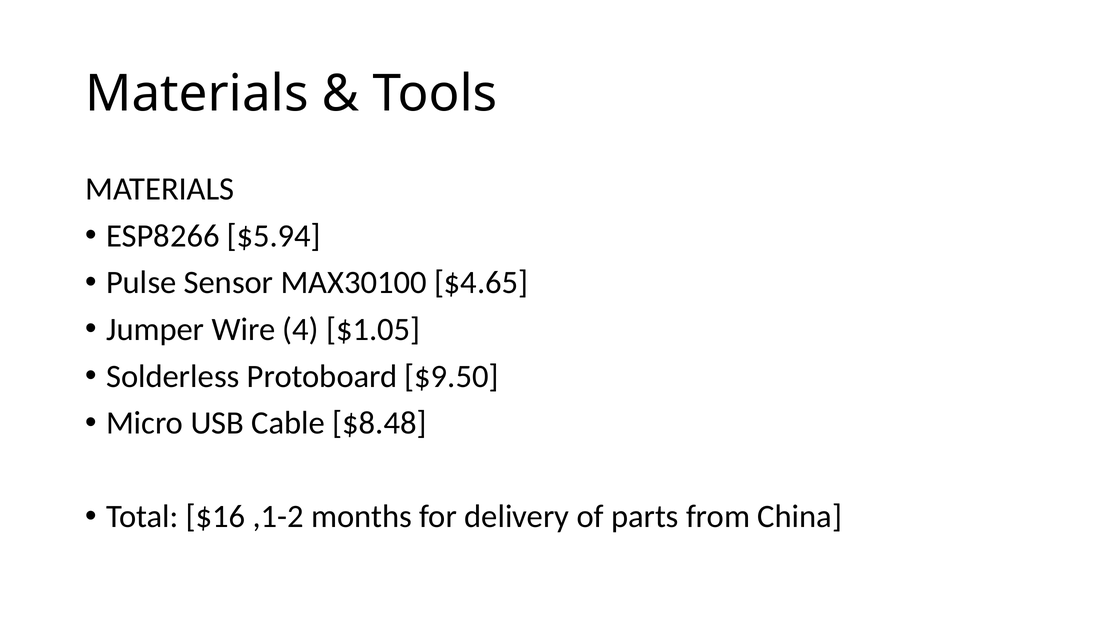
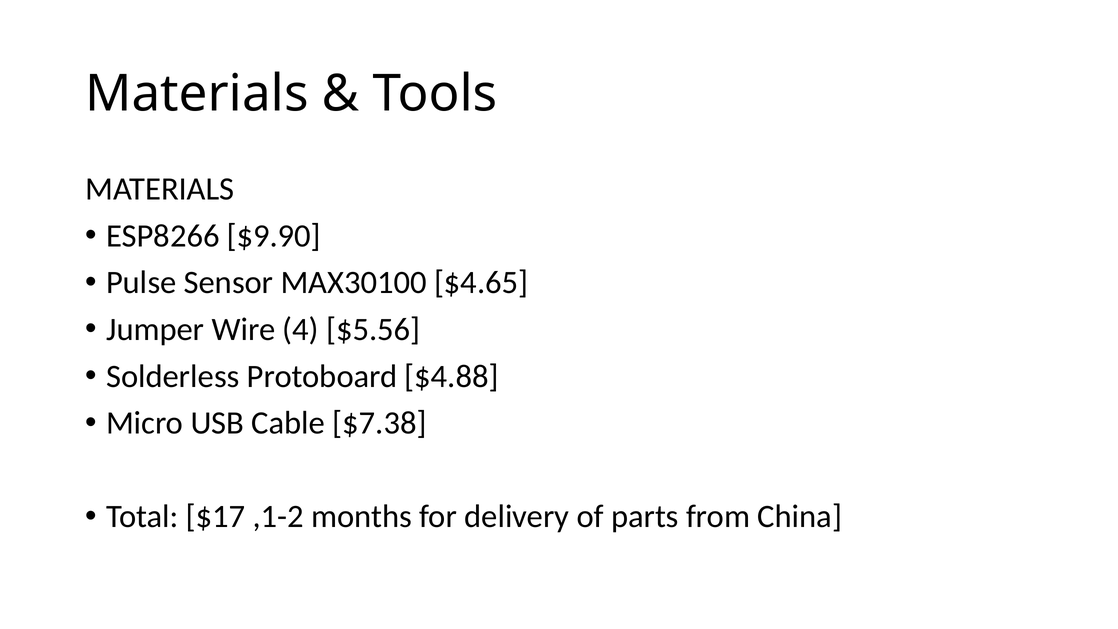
$5.94: $5.94 -> $9.90 (274, 236)
$1.05: $1.05 -> $5.56 (373, 329)
$9.50: $9.50 -> $4.88 (452, 376)
$8.48: $8.48 -> $7.38 (380, 423)
$16: $16 -> $17 (216, 517)
